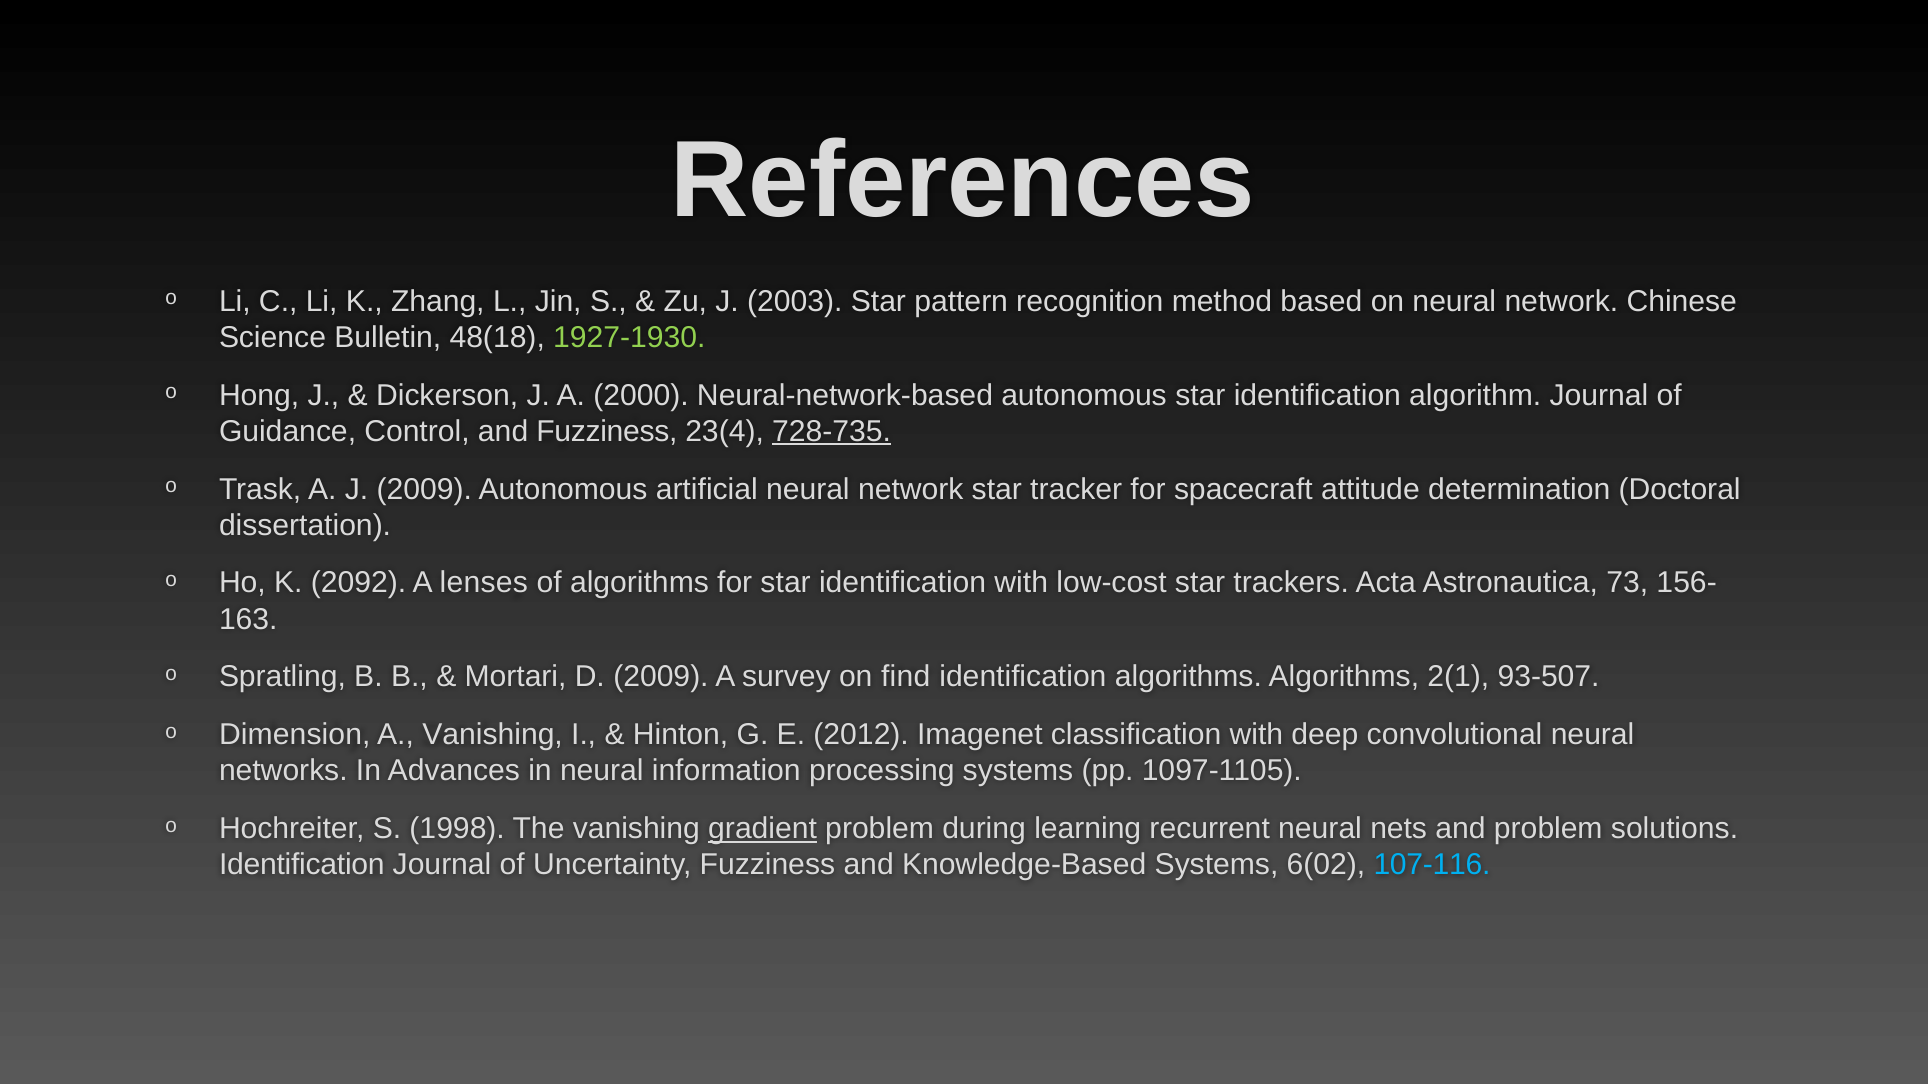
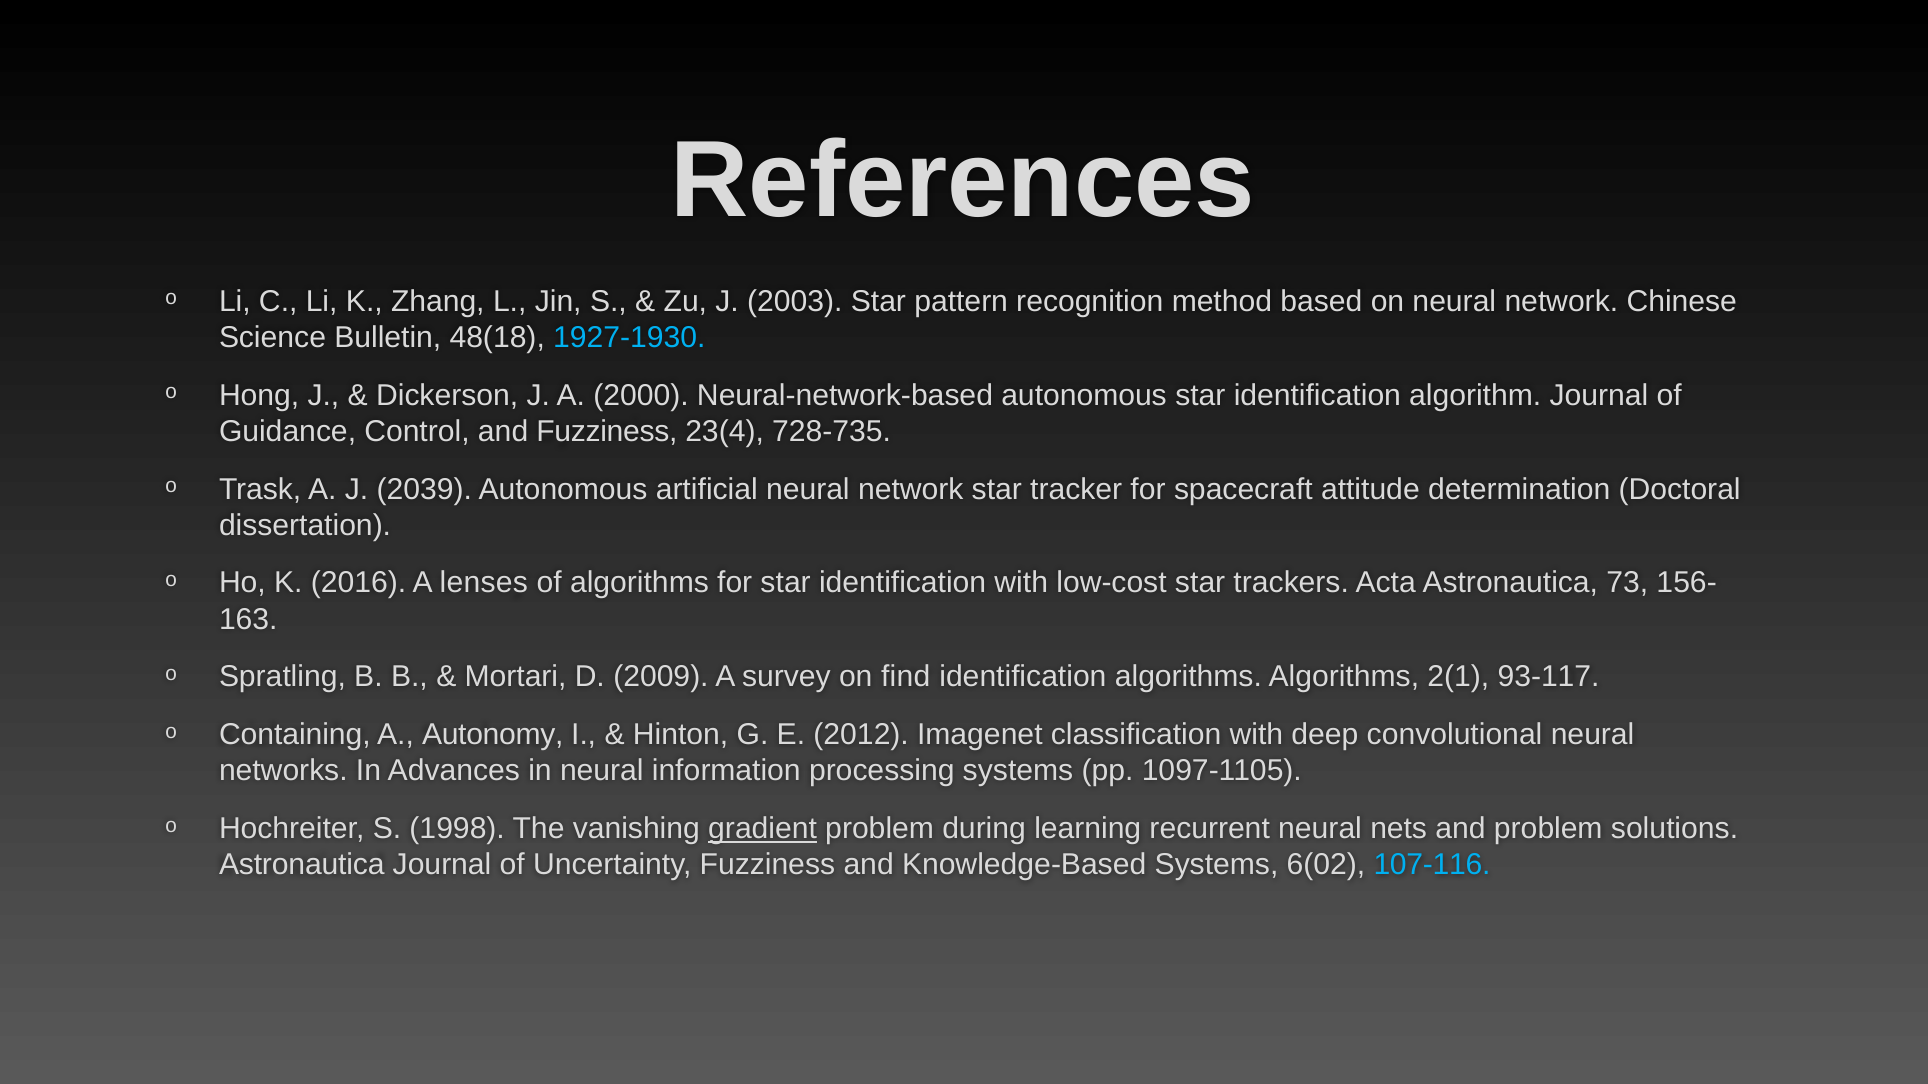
1927-1930 colour: light green -> light blue (629, 337)
728-735 underline: present -> none (832, 431)
J 2009: 2009 -> 2039 (424, 489)
2092: 2092 -> 2016 (359, 583)
93-507: 93-507 -> 93-117 (1549, 677)
Dimension: Dimension -> Containing (295, 735)
A Vanishing: Vanishing -> Autonomy (493, 735)
Identification: Identification -> Astronautica (302, 865)
